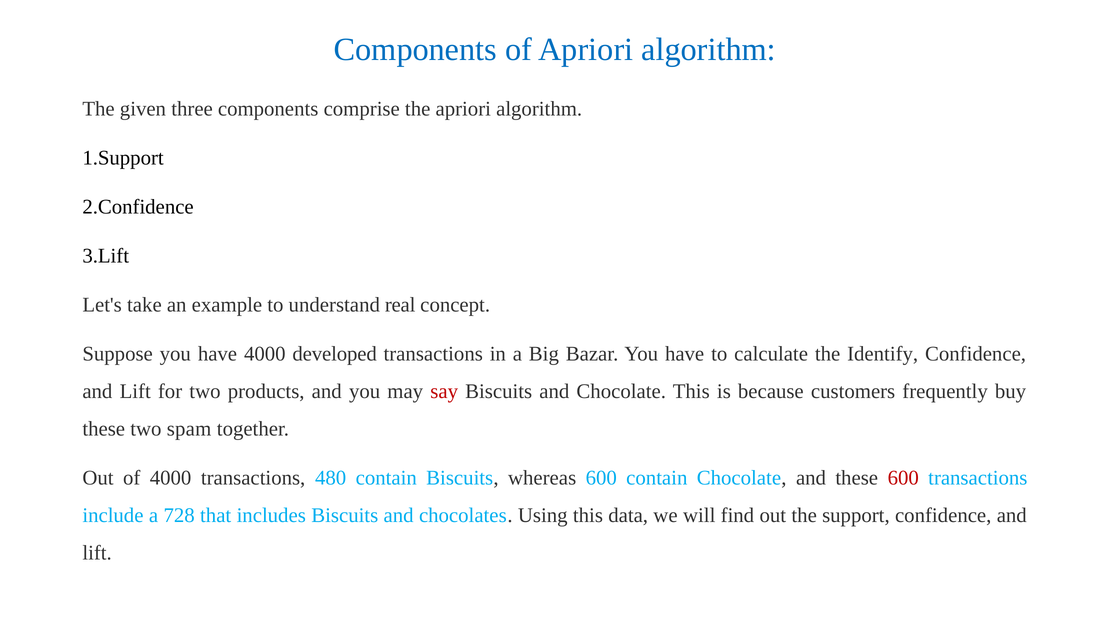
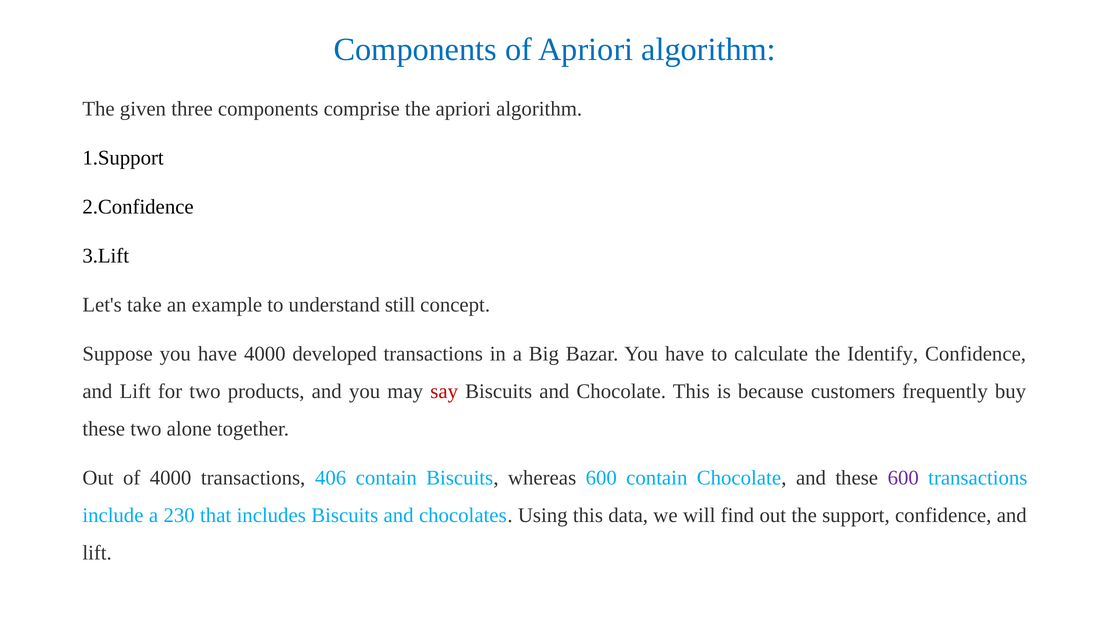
real: real -> still (400, 305)
spam: spam -> alone (189, 429)
480: 480 -> 406 (331, 478)
600 colour: red -> purple (903, 478)
728: 728 -> 230 (179, 516)
